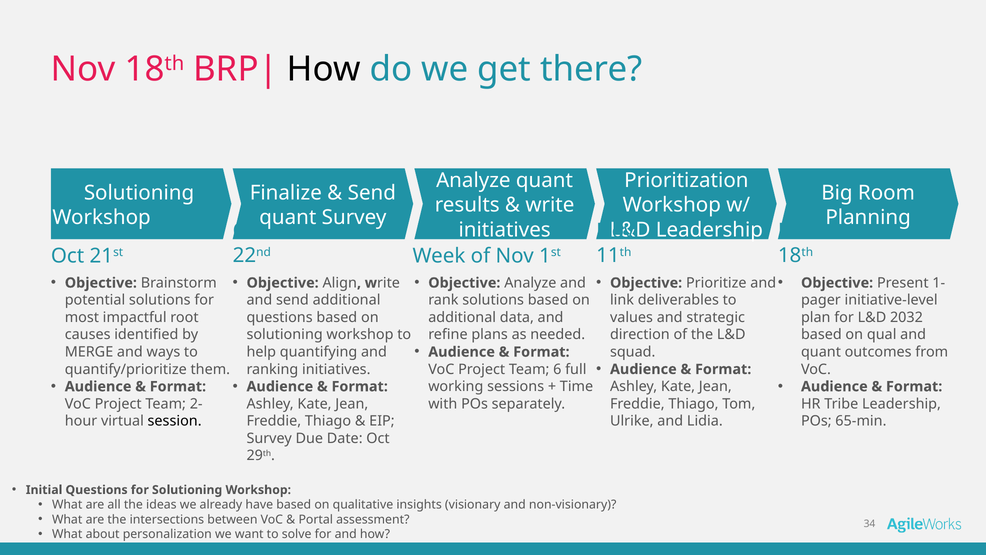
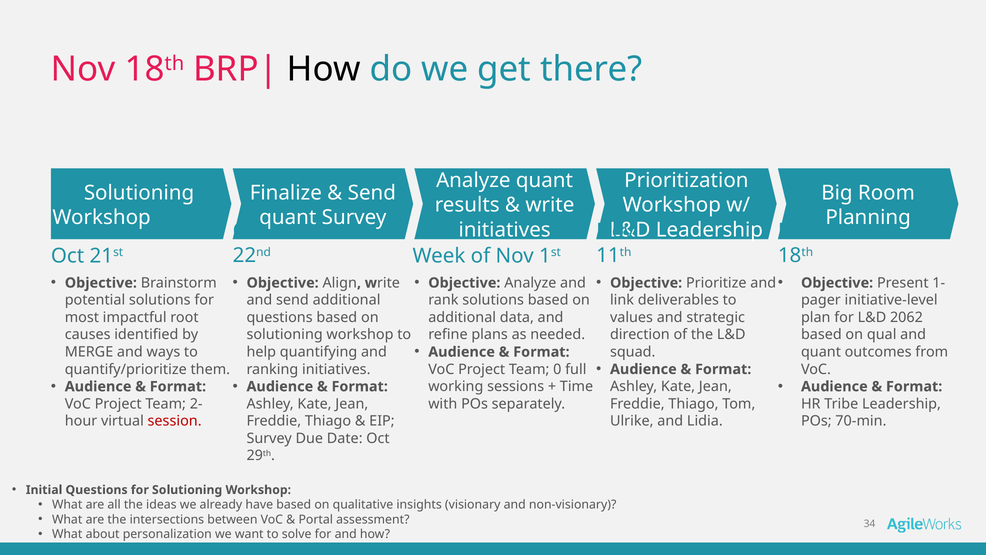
2032: 2032 -> 2062 (906, 317)
6: 6 -> 0 (557, 369)
session colour: black -> red (175, 421)
65-min: 65-min -> 70-min (861, 421)
